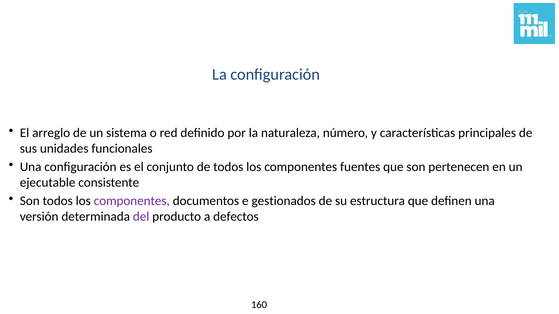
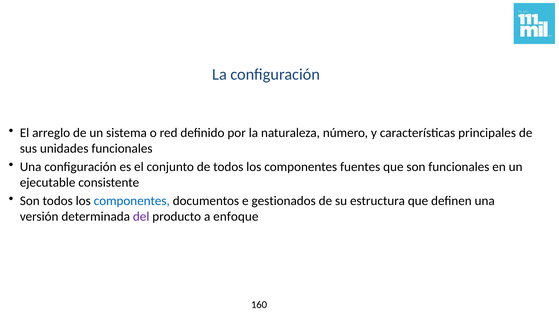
son pertenecen: pertenecen -> funcionales (459, 167)
componentes colour: purple -> blue (132, 201)
defectos: defectos -> enfoque (236, 217)
